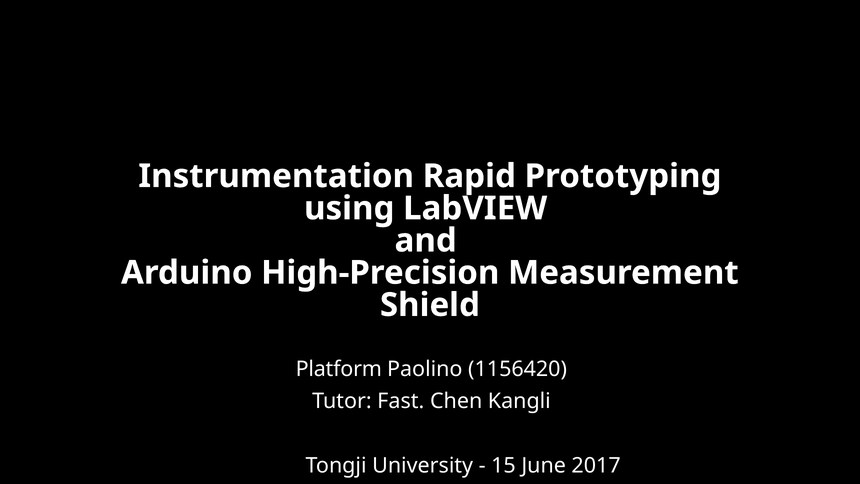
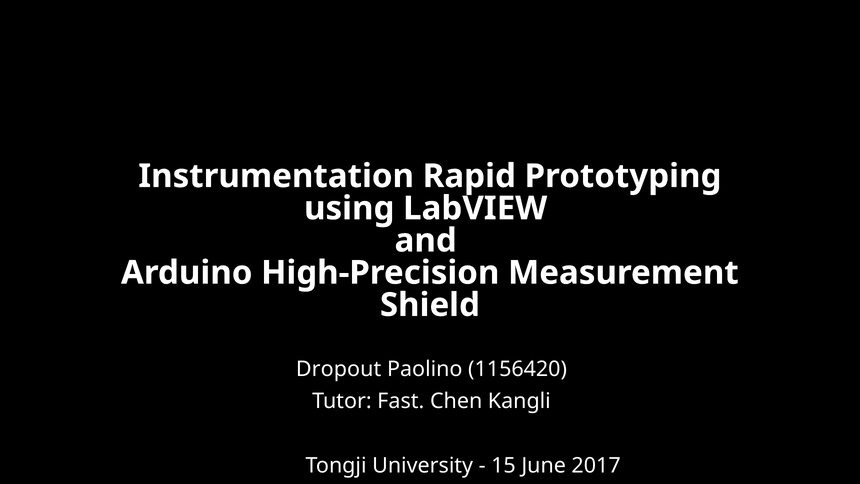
Platform: Platform -> Dropout (339, 369)
